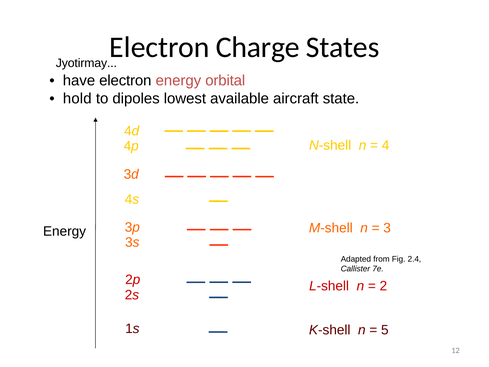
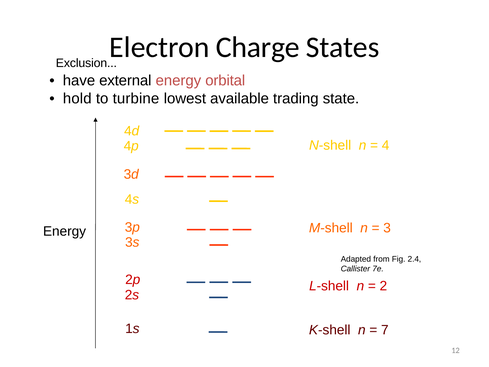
Jyotirmay: Jyotirmay -> Exclusion (86, 63)
have electron: electron -> external (125, 80)
dipoles: dipoles -> turbine (136, 98)
aircraft: aircraft -> trading (296, 98)
5: 5 -> 7 (385, 330)
